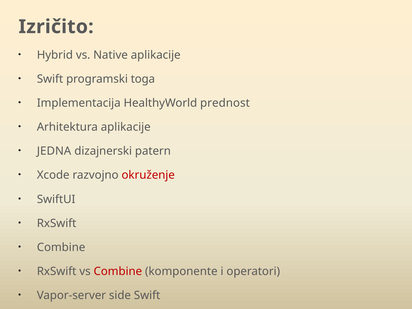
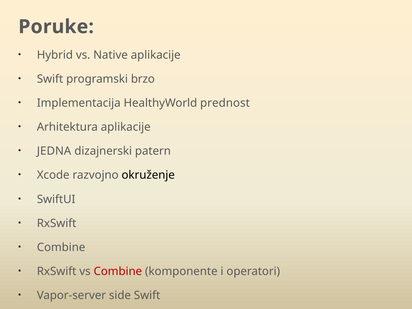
Izričito: Izričito -> Poruke (56, 27)
toga: toga -> brzo (143, 79)
okruženje colour: red -> black (148, 175)
